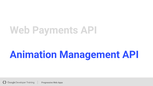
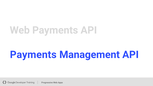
Animation: Animation -> Payments (33, 55)
